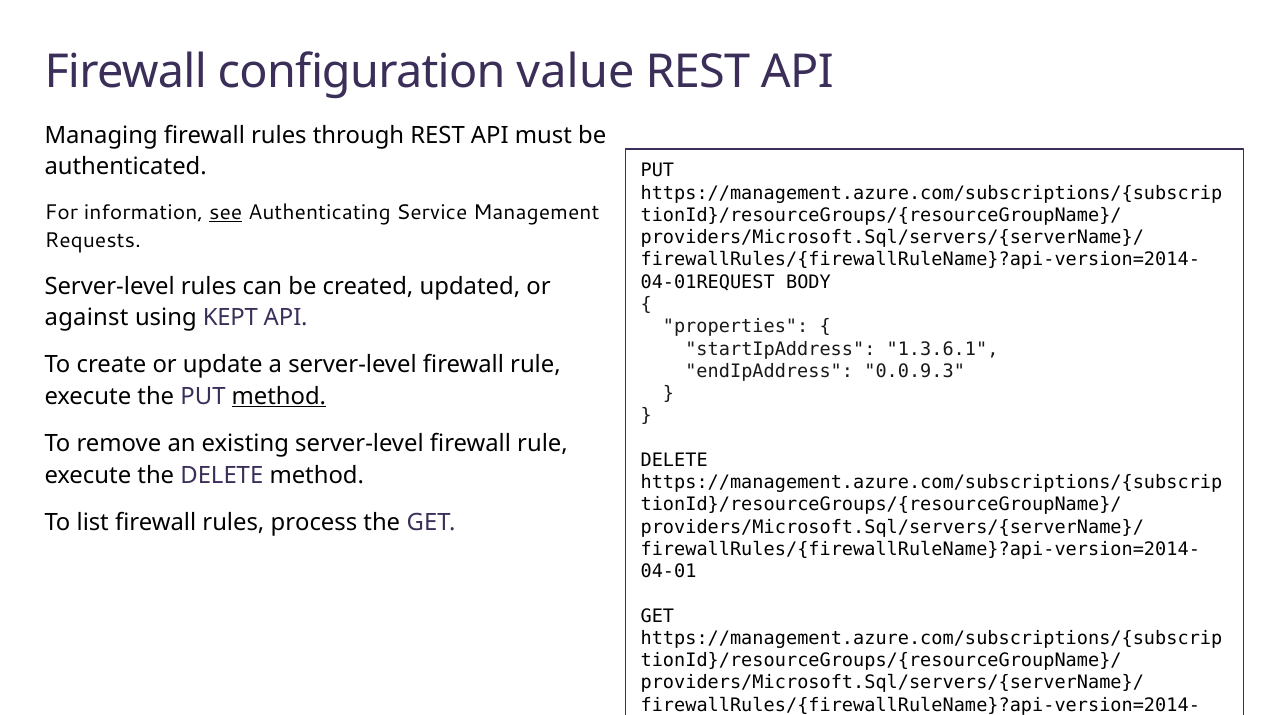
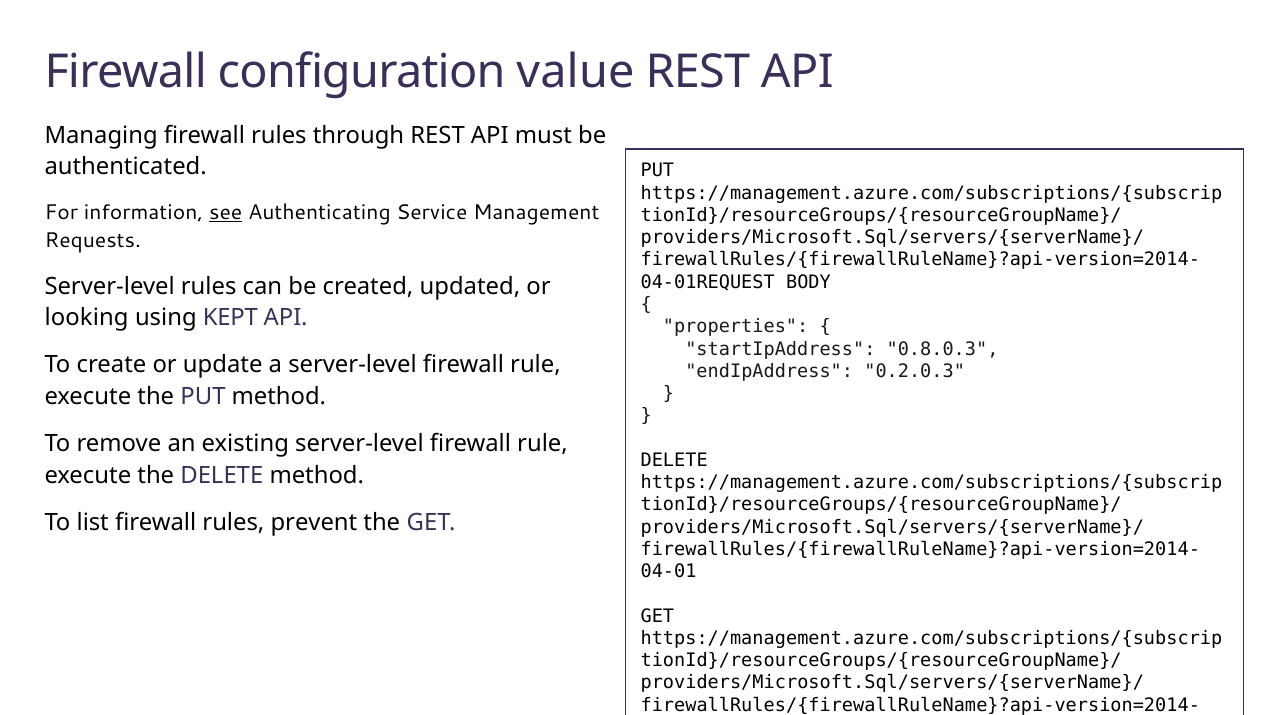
against: against -> looking (87, 318)
1.3.6.1: 1.3.6.1 -> 0.8.0.3 (943, 349)
0.0.9.3: 0.0.9.3 -> 0.2.0.3 (915, 371)
method underline: present -> none (279, 397)
process: process -> prevent (314, 523)
